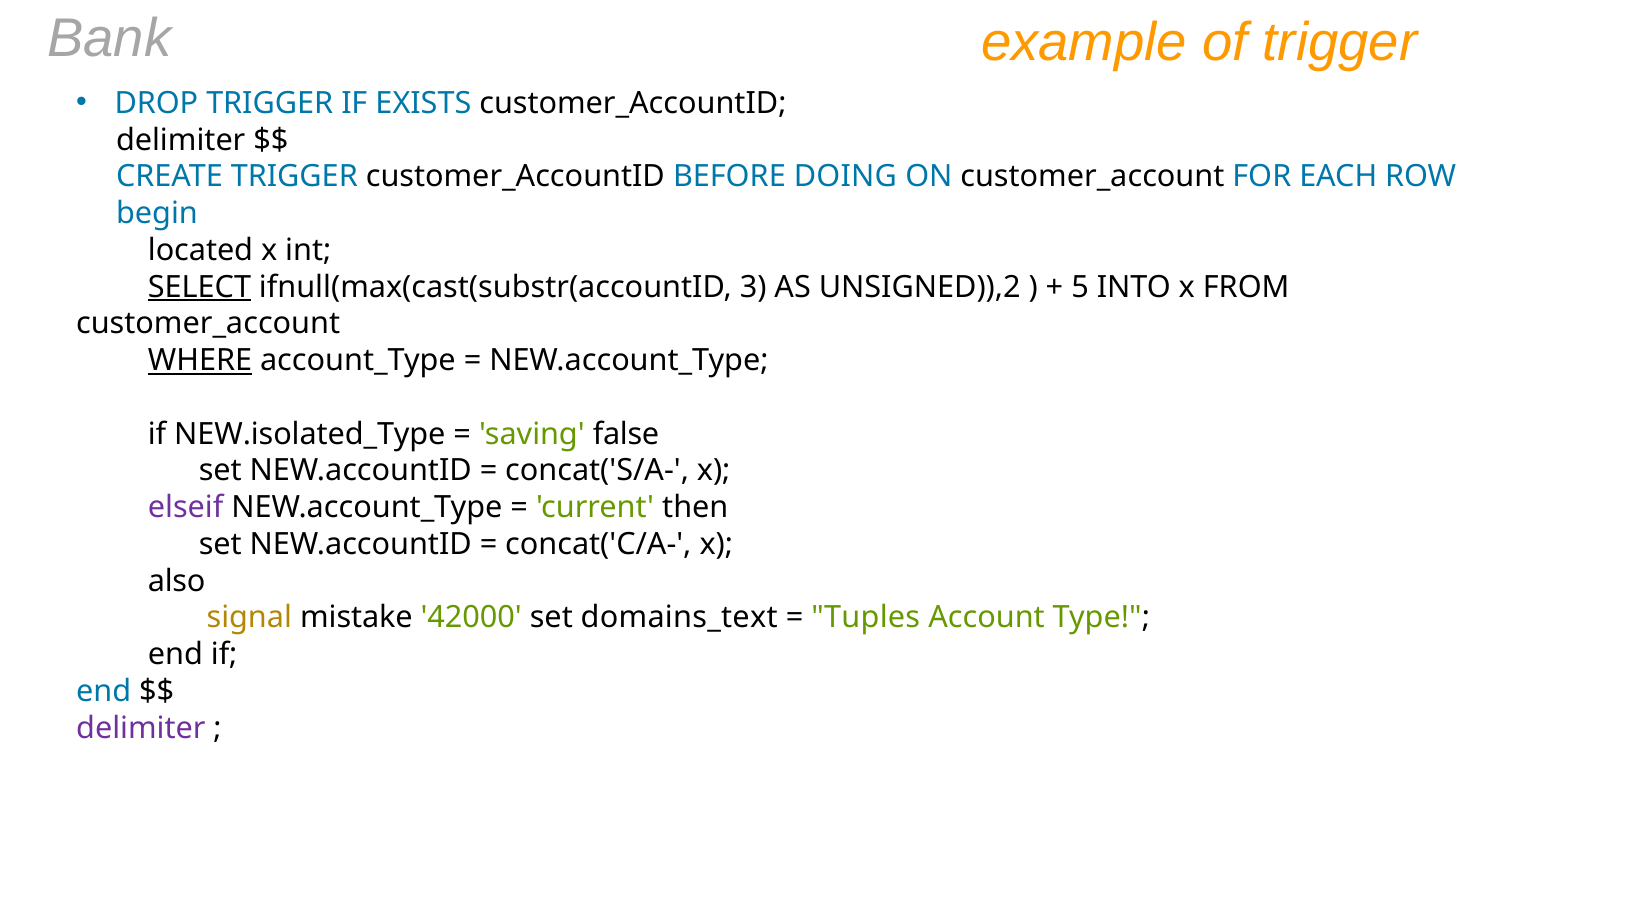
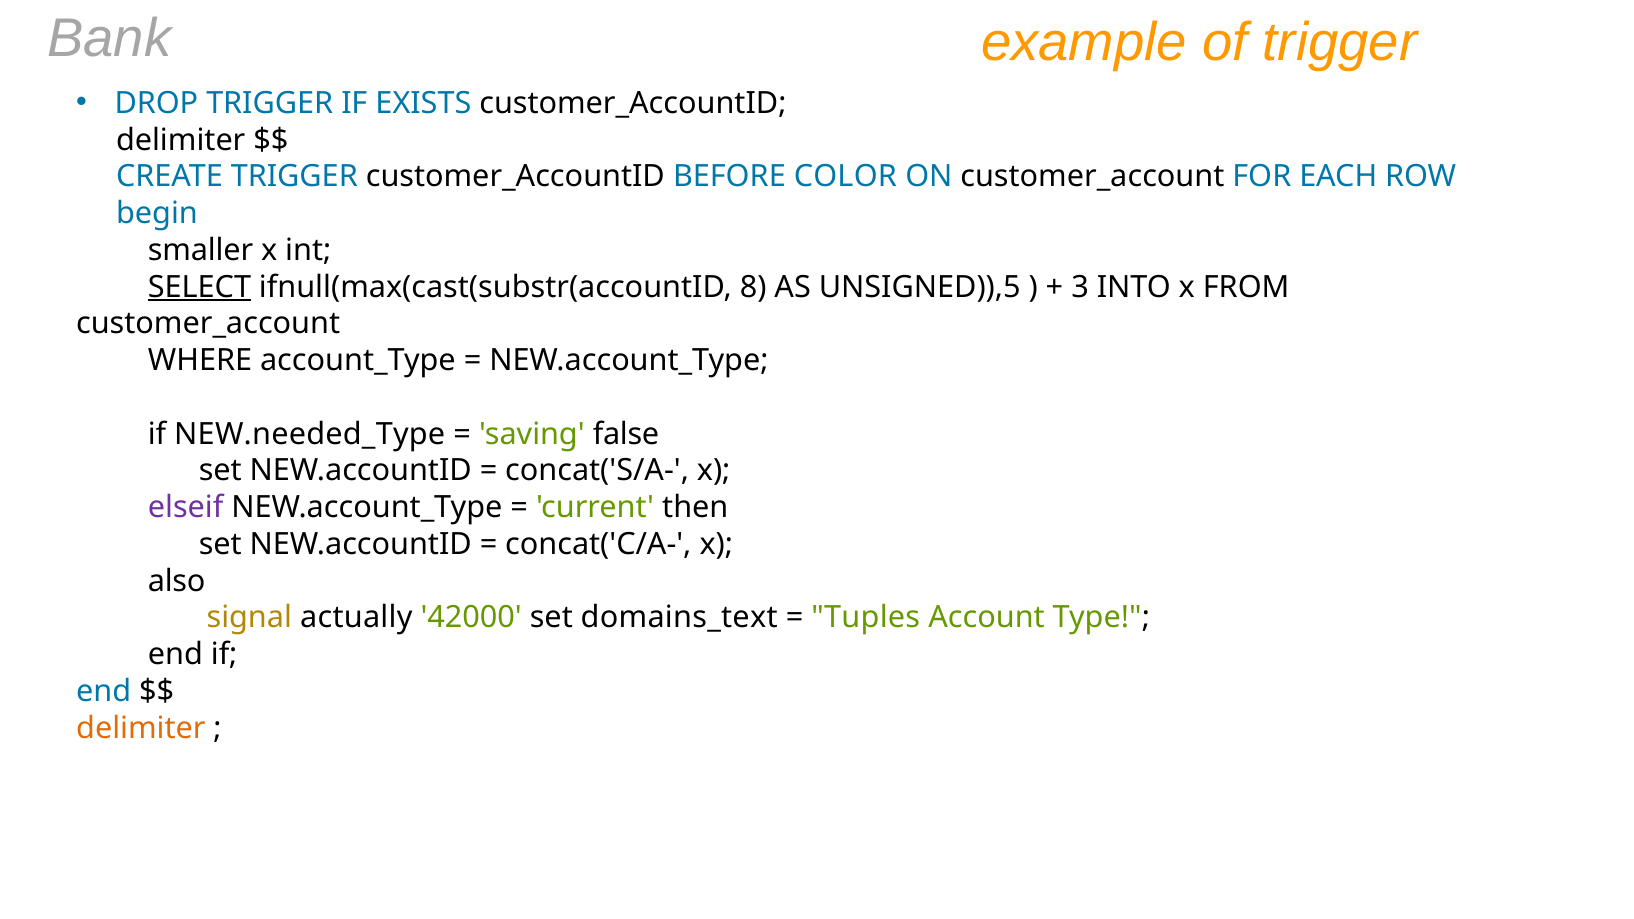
DOING: DOING -> COLOR (845, 177)
located: located -> smaller (201, 250)
3: 3 -> 8 (753, 287)
UNSIGNED)),2: UNSIGNED)),2 -> UNSIGNED)),5 (920, 287)
5: 5 -> 3 (1080, 287)
WHERE underline: present -> none (200, 361)
NEW.isolated_Type: NEW.isolated_Type -> NEW.needed_Type (310, 434)
mistake: mistake -> actually (356, 618)
delimiter colour: purple -> orange (141, 728)
